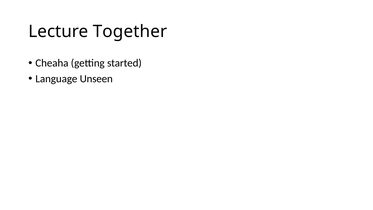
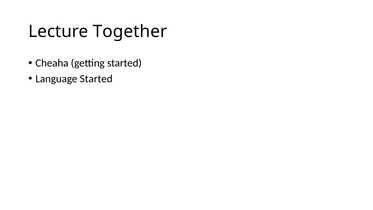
Language Unseen: Unseen -> Started (96, 79)
